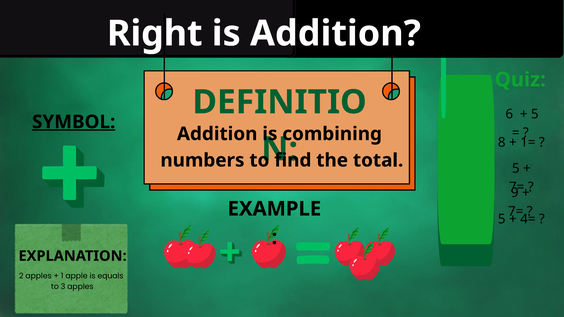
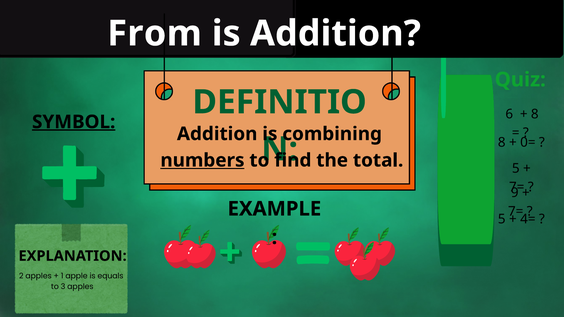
Right: Right -> From (155, 34)
5: 5 -> 8 (535, 114)
1=: 1= -> 0= (528, 143)
numbers underline: none -> present (202, 160)
